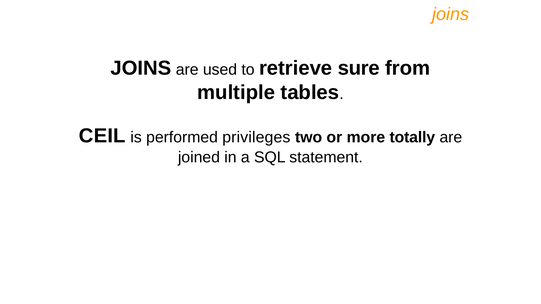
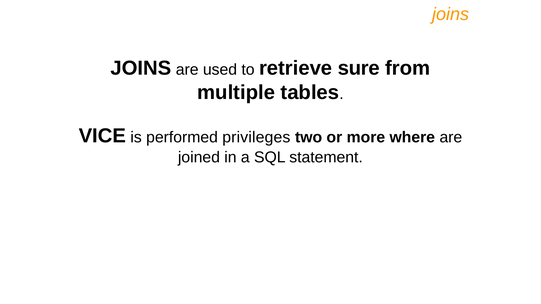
CEIL: CEIL -> VICE (102, 136)
totally: totally -> where (412, 137)
